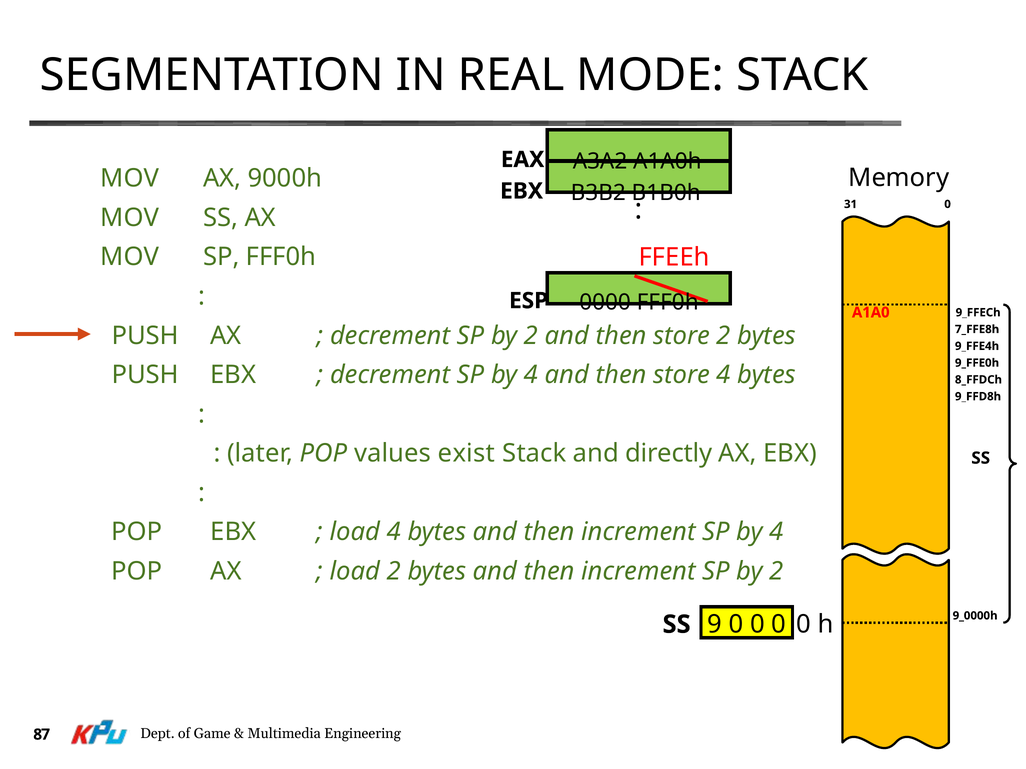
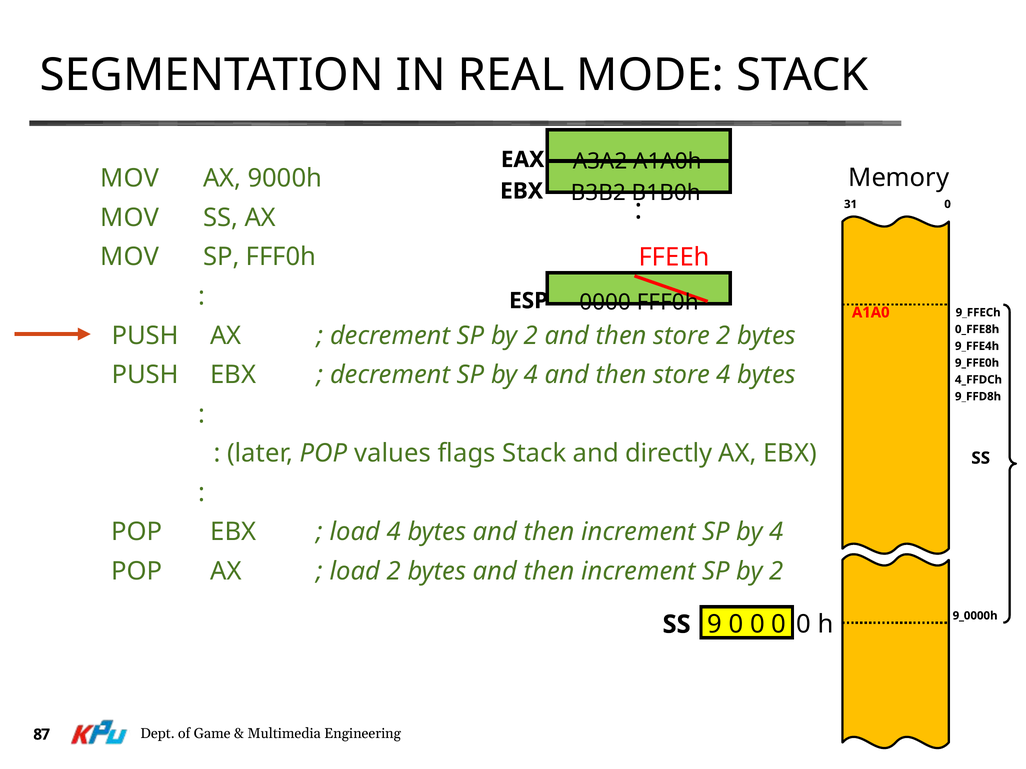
7_FFE8h: 7_FFE8h -> 0_FFE8h (977, 330)
8_FFDCh: 8_FFDCh -> 4_FFDCh (978, 380)
exist: exist -> flags (467, 454)
